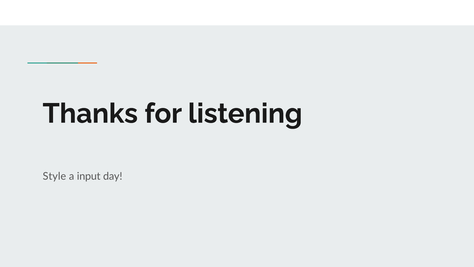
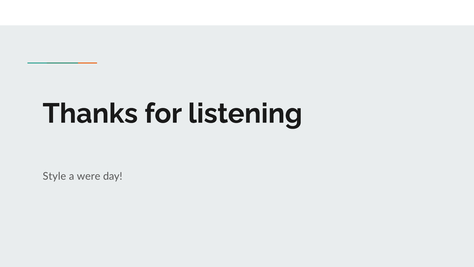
input: input -> were (89, 176)
